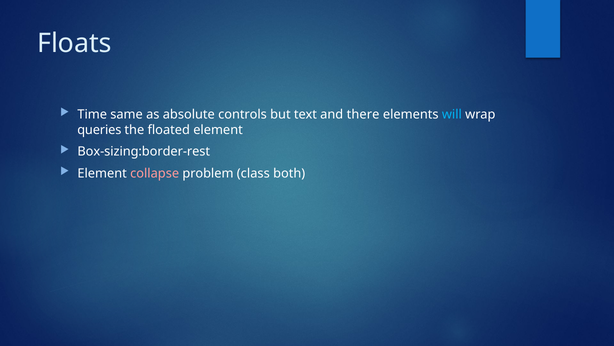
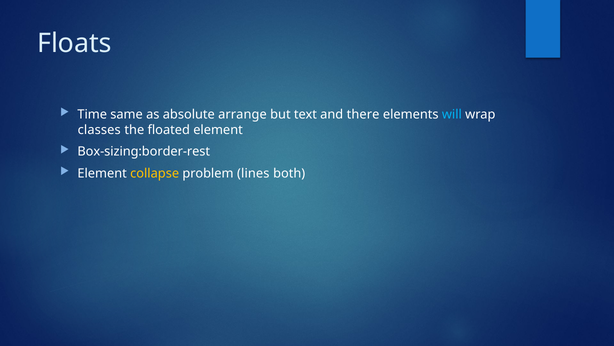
controls: controls -> arrange (242, 114)
queries: queries -> classes (99, 130)
collapse colour: pink -> yellow (155, 173)
class: class -> lines (253, 173)
